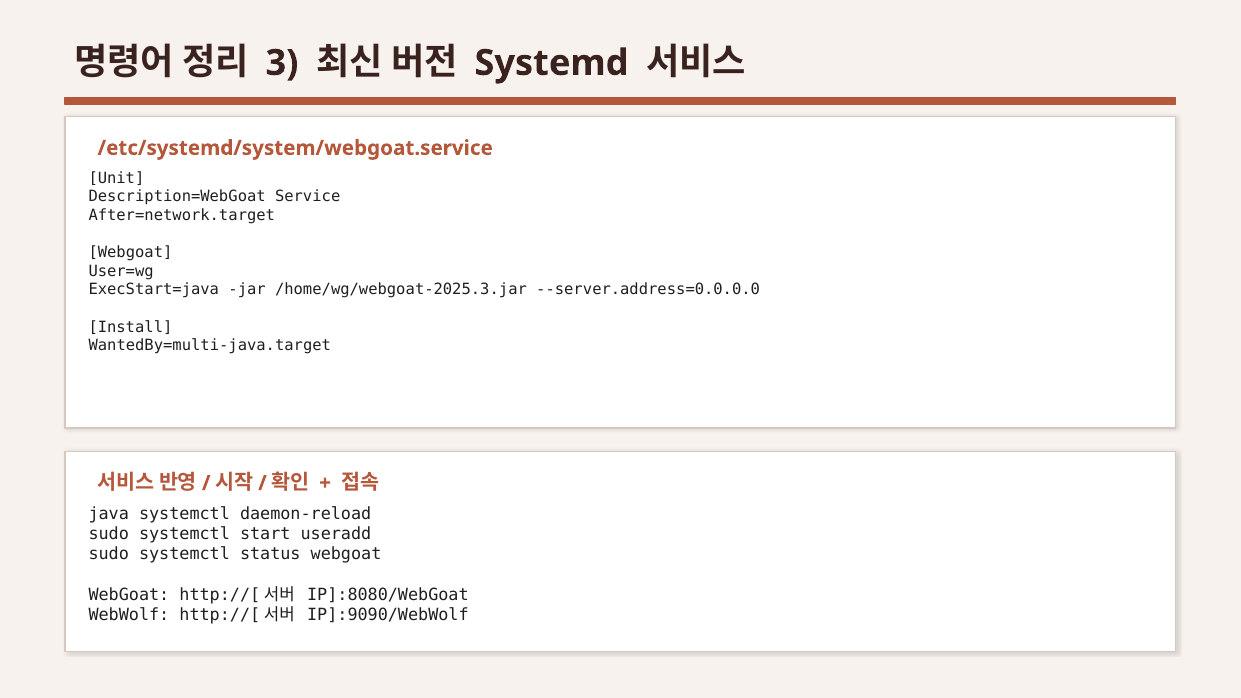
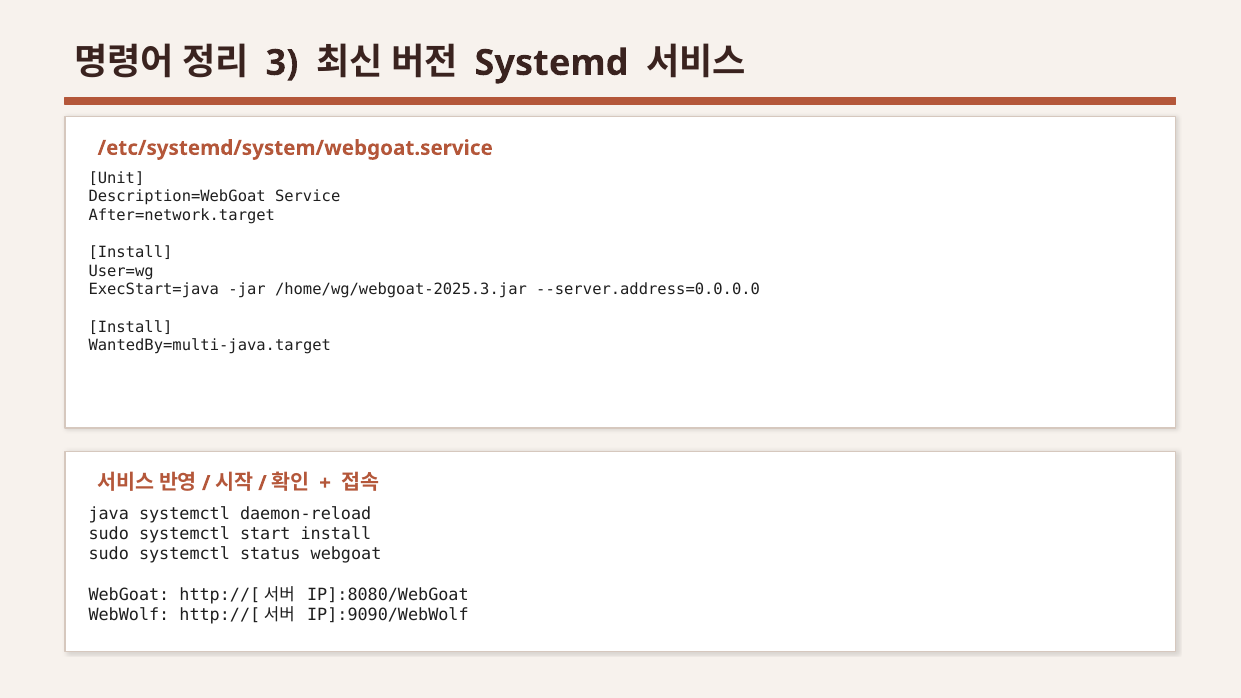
Webgoat: Webgoat -> Install (130, 253)
start useradd: useradd -> install (336, 534)
